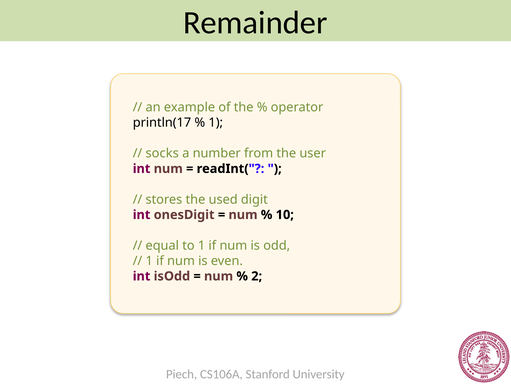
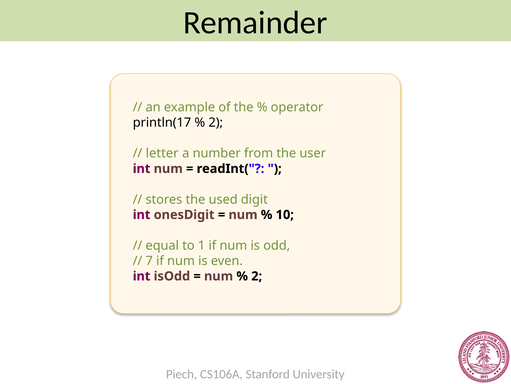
1: 1 -> 2 (216, 122)
socks: socks -> letter (162, 153)
1: 1 -> 7 (149, 260)
